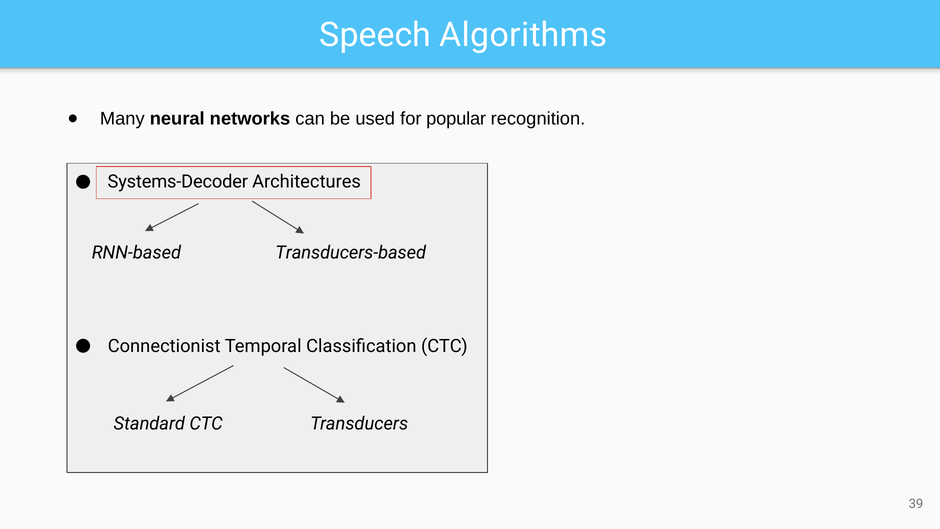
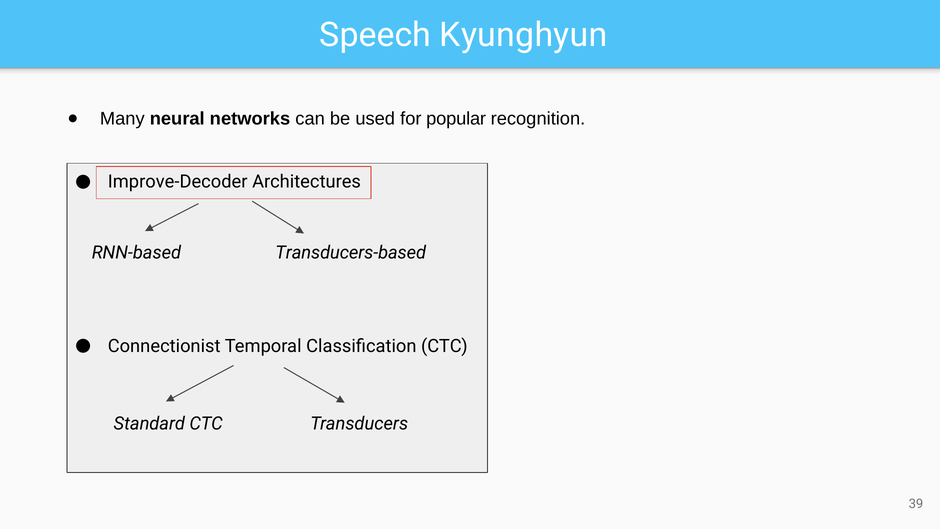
Algorithms: Algorithms -> Kyunghyun (523, 35)
Systems-Decoder: Systems-Decoder -> Improve-Decoder (178, 182)
